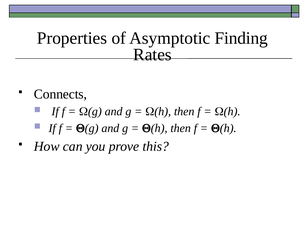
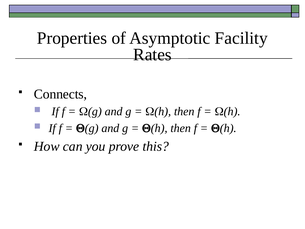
Finding: Finding -> Facility (241, 38)
